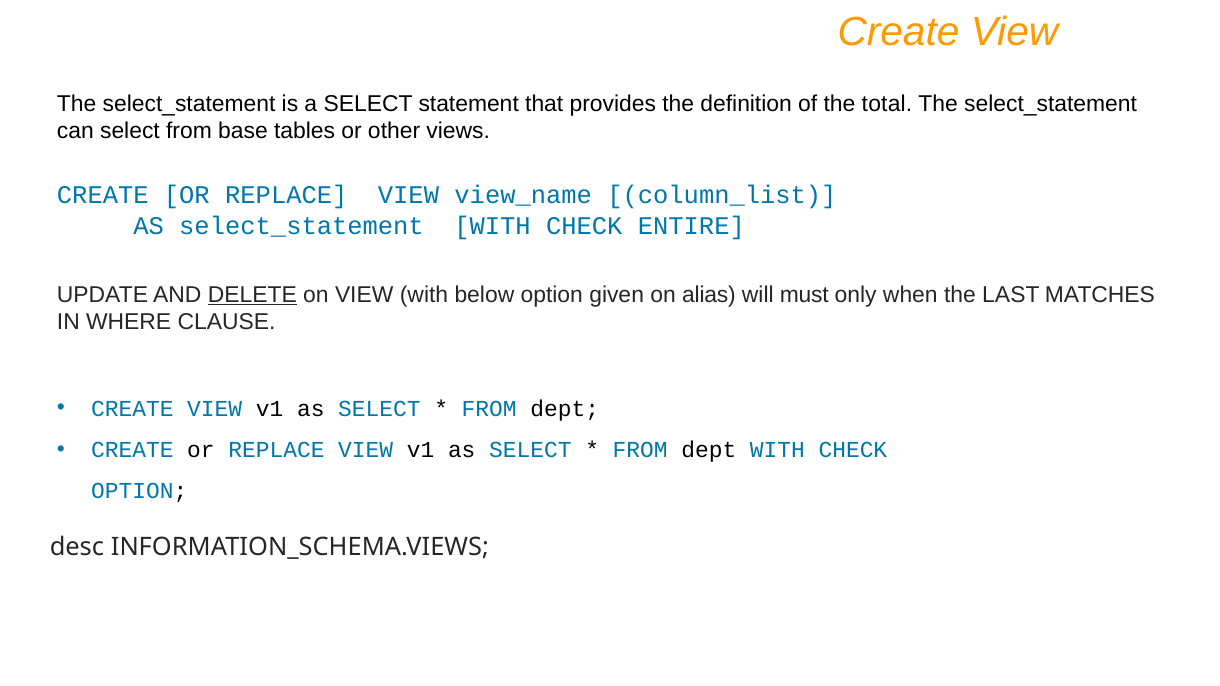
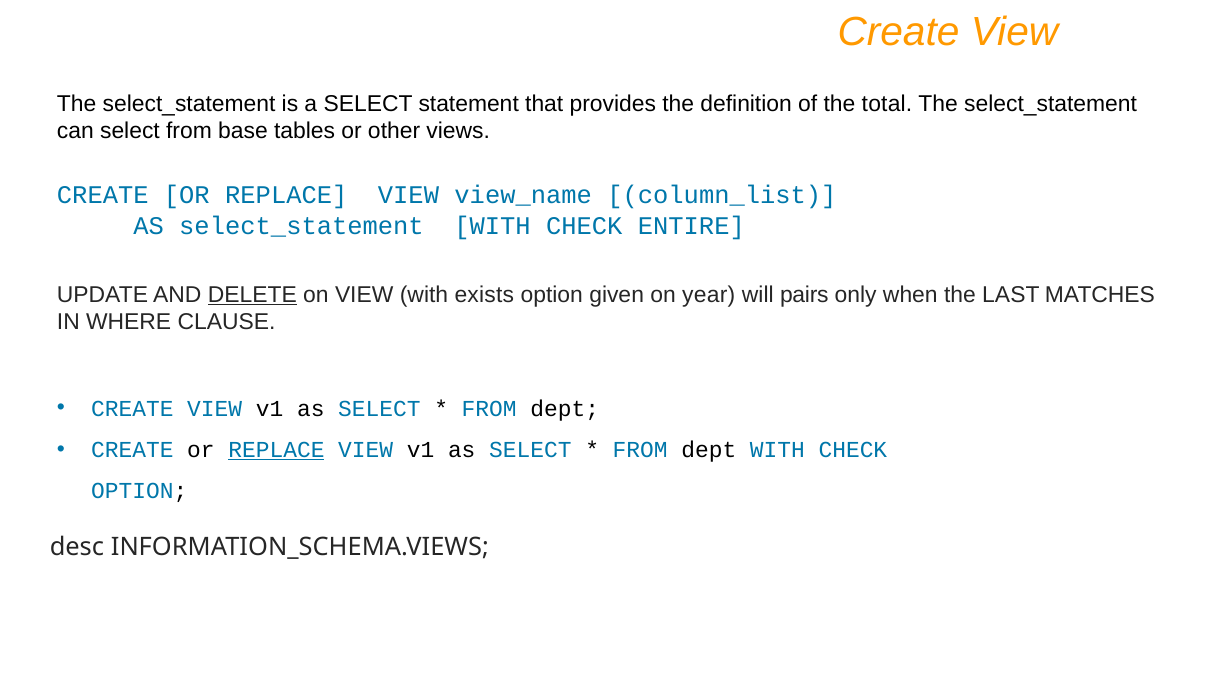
below: below -> exists (484, 295)
alias: alias -> year (709, 295)
must: must -> pairs (804, 295)
REPLACE underline: none -> present (276, 450)
